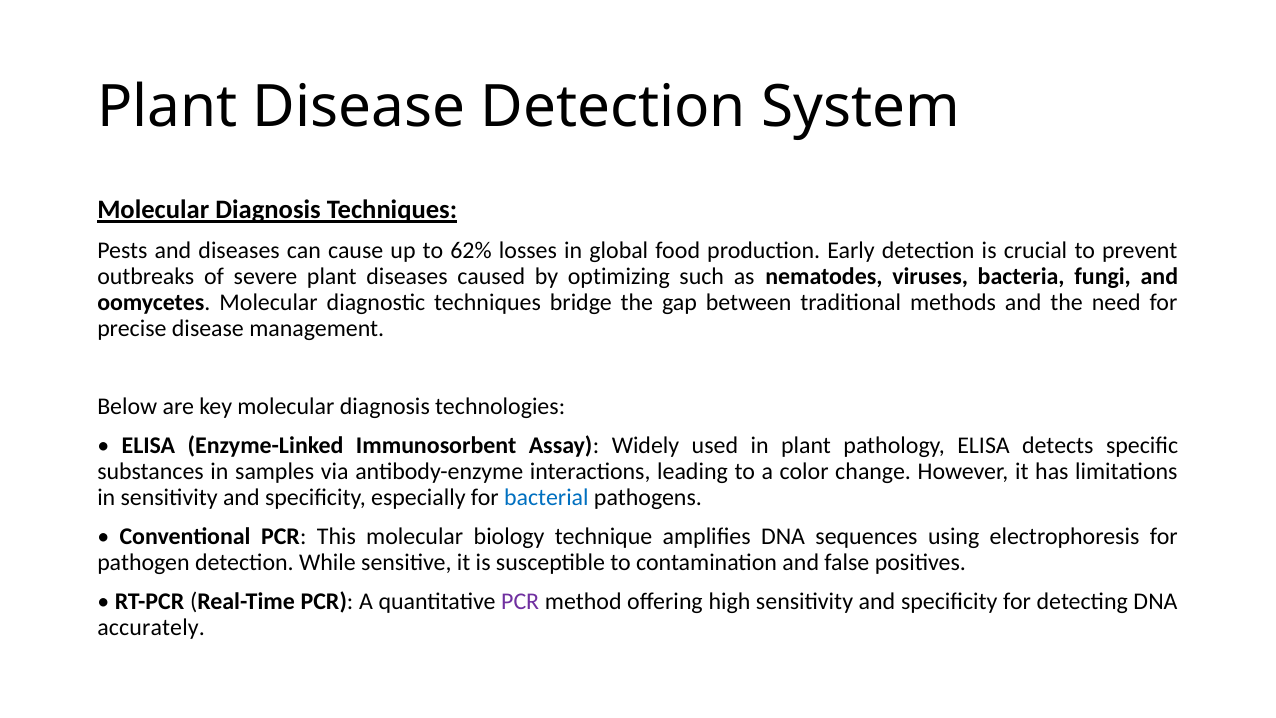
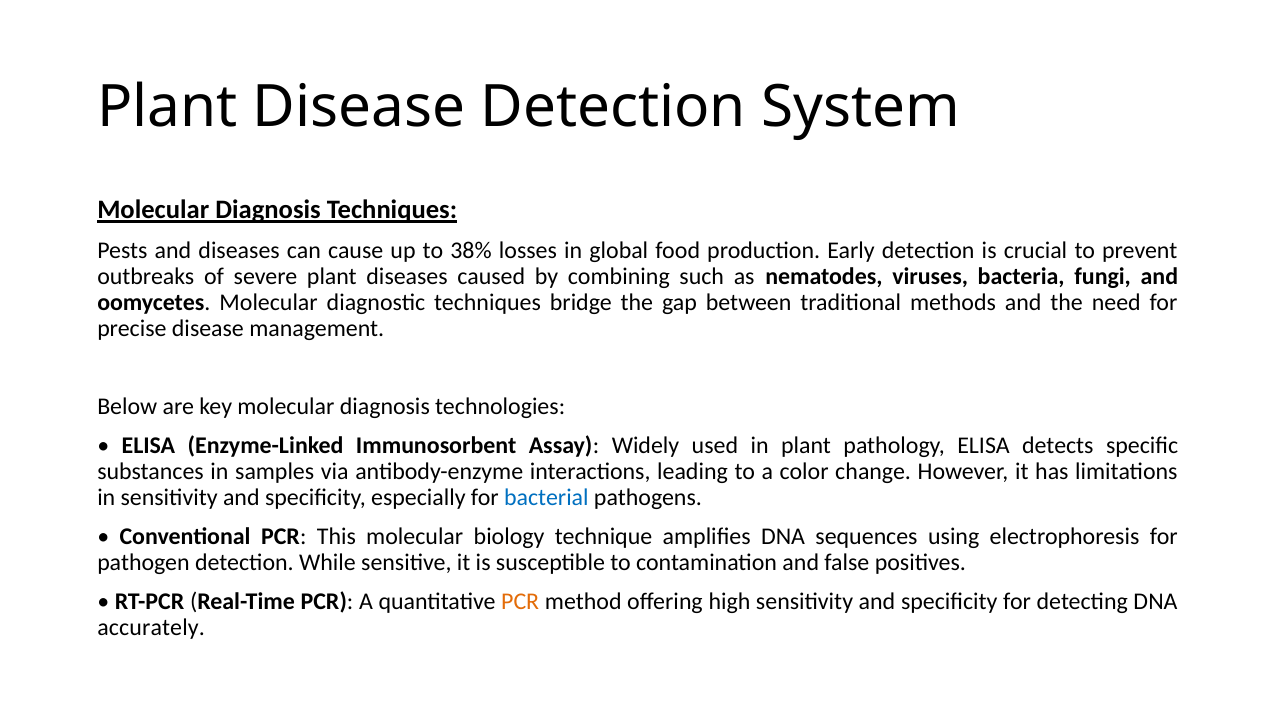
62%: 62% -> 38% (471, 251)
optimizing: optimizing -> combining (619, 276)
PCR colour: purple -> orange (520, 601)
